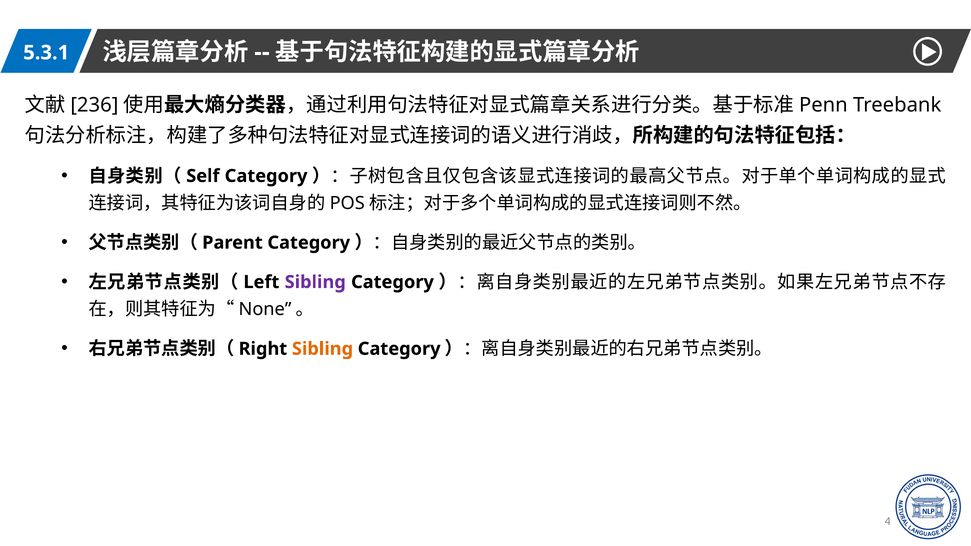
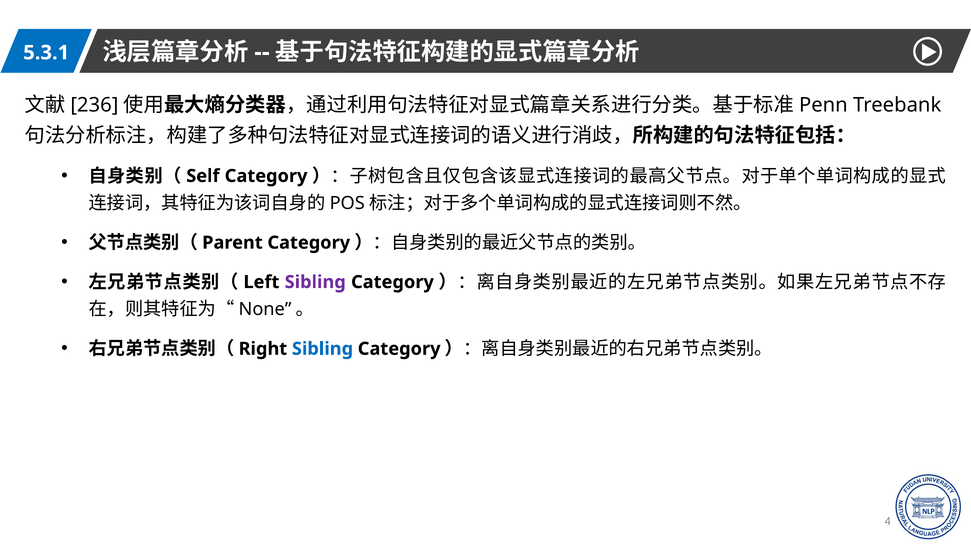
Sibling colour: orange -> blue (322, 349)
